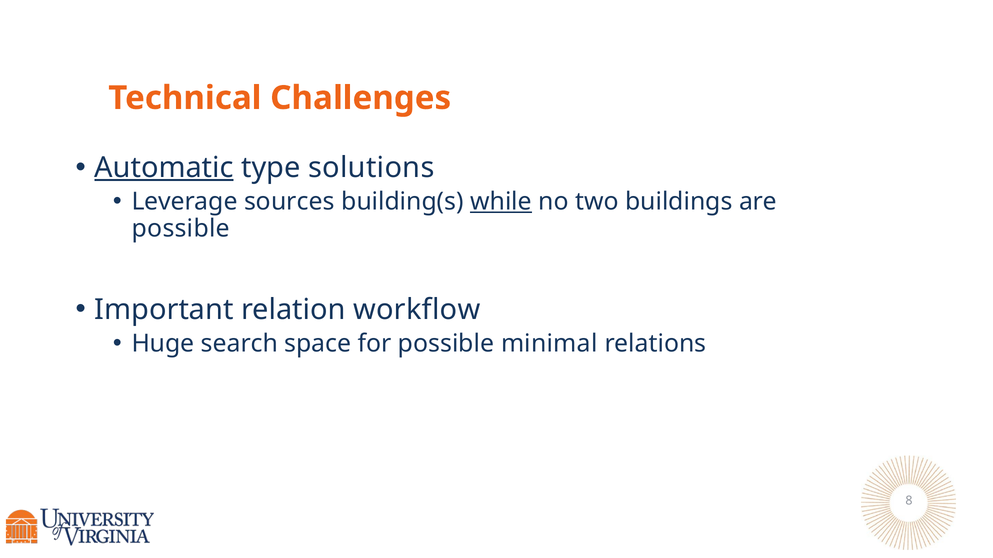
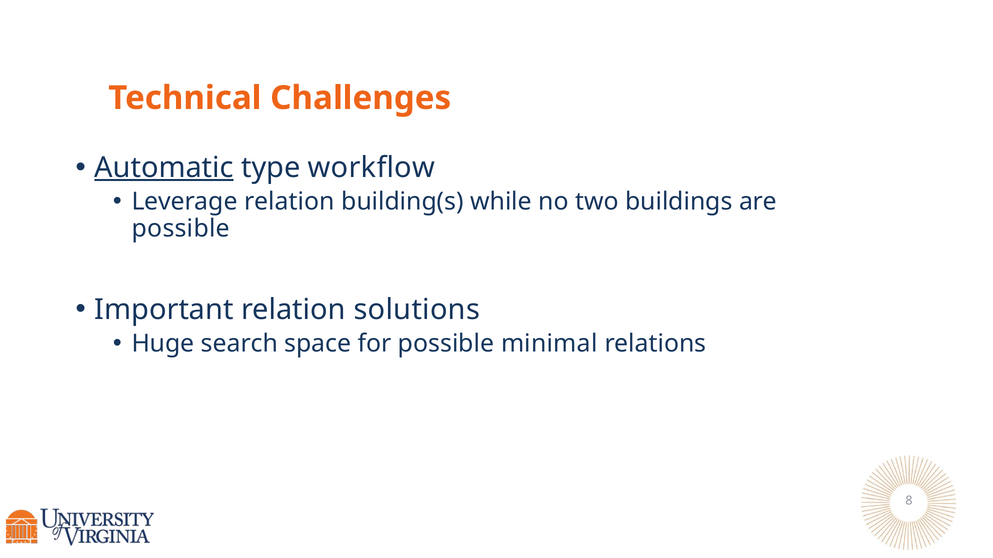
solutions: solutions -> workflow (371, 168)
Leverage sources: sources -> relation (289, 202)
while underline: present -> none (501, 202)
workflow: workflow -> solutions (417, 310)
